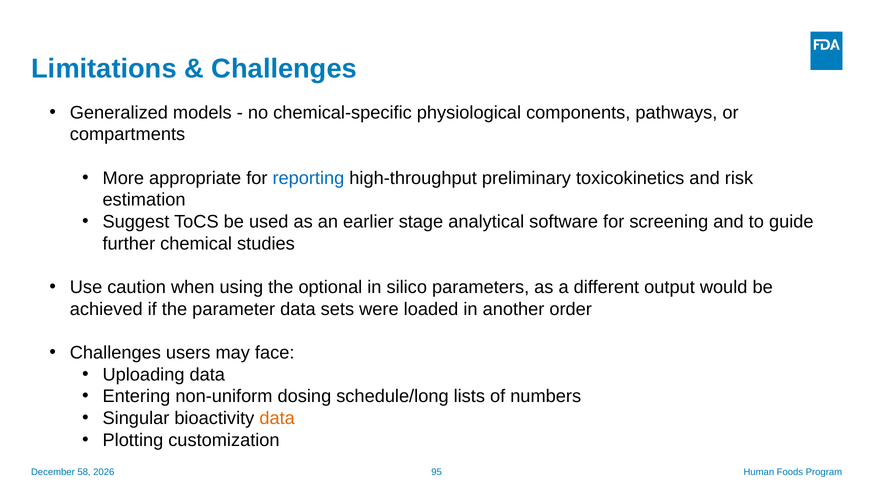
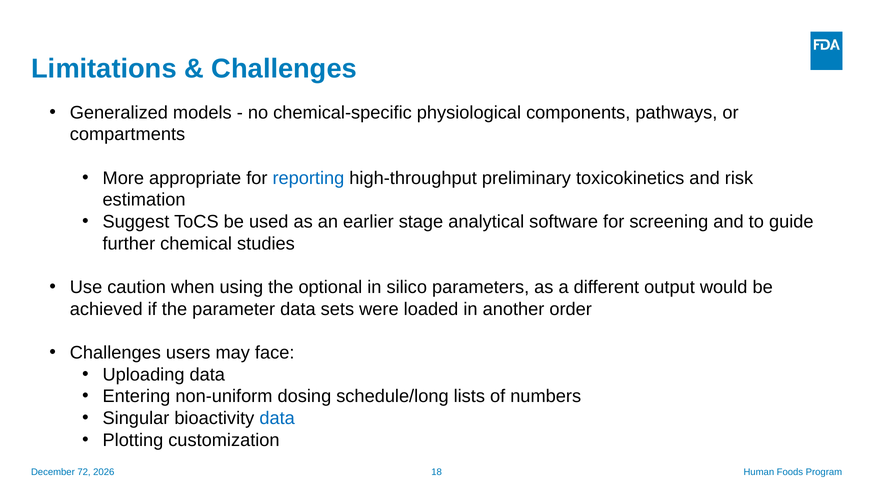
data colour: orange -> blue (277, 418)
58: 58 -> 72 (84, 472)
95: 95 -> 18 (437, 472)
